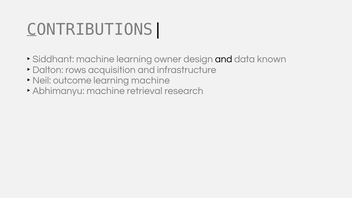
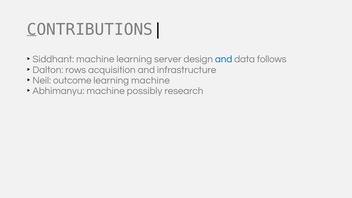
owner: owner -> server (168, 59)
and colour: black -> blue (224, 59)
known: known -> follows (272, 59)
retrieval: retrieval -> possibly (145, 91)
